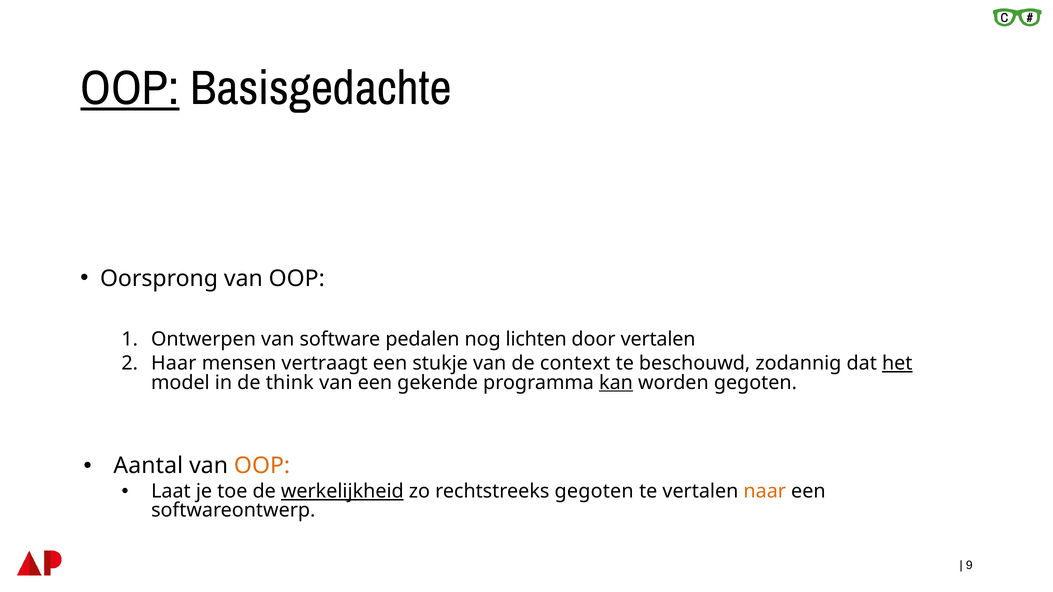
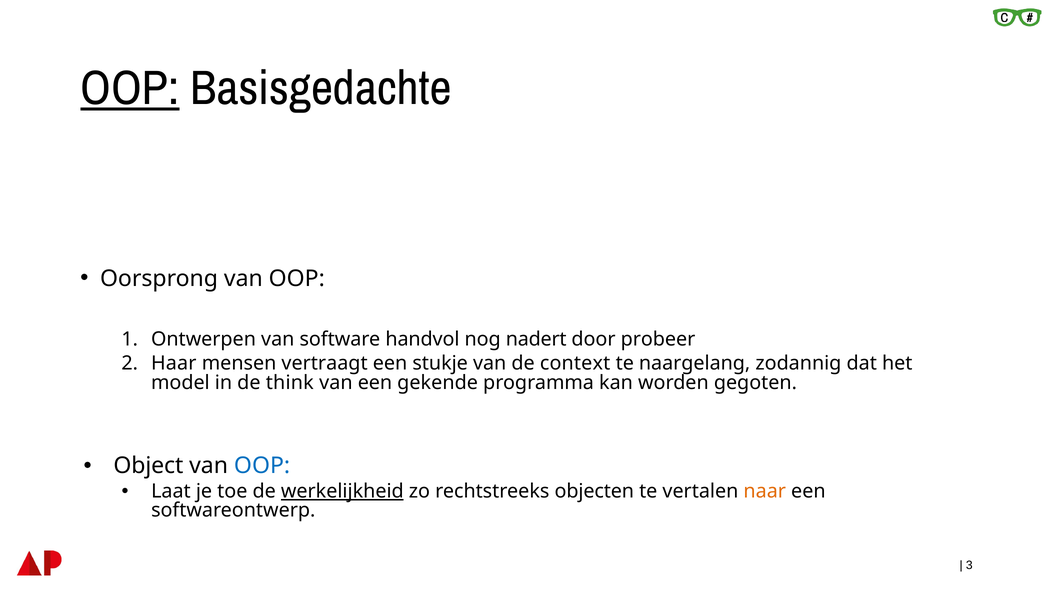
pedalen: pedalen -> handvol (422, 339)
lichten: lichten -> nadert (536, 339)
door vertalen: vertalen -> probeer (658, 339)
beschouwd: beschouwd -> naargelang (695, 364)
het underline: present -> none (897, 364)
kan underline: present -> none (616, 383)
Aantal: Aantal -> Object (148, 466)
OOP colour: orange -> blue (262, 466)
rechtstreeks gegoten: gegoten -> objecten (594, 491)
9: 9 -> 3 (969, 566)
